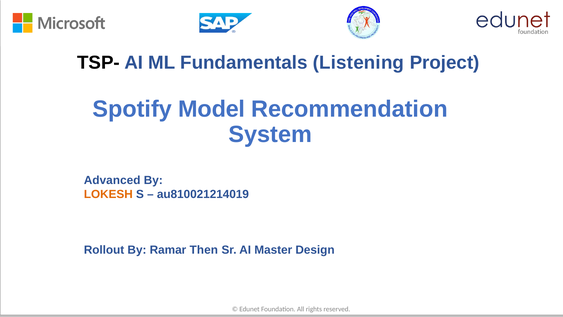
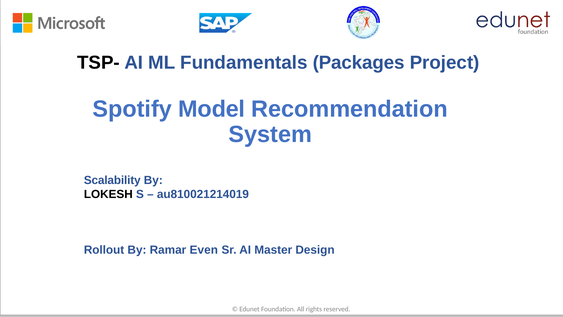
Listening: Listening -> Packages (359, 62)
Advanced: Advanced -> Scalability (112, 180)
LOKESH colour: orange -> black (108, 194)
Then: Then -> Even (204, 250)
